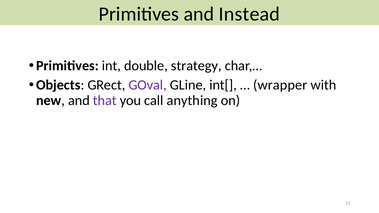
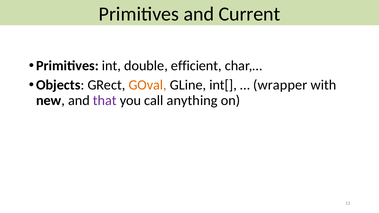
Instead: Instead -> Current (249, 14)
strategy: strategy -> efficient (196, 66)
GOval colour: purple -> orange (148, 85)
